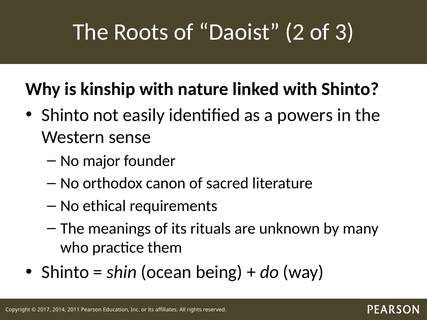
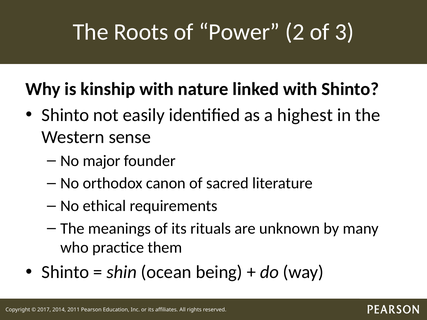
Daoist: Daoist -> Power (239, 32)
powers: powers -> highest (305, 115)
